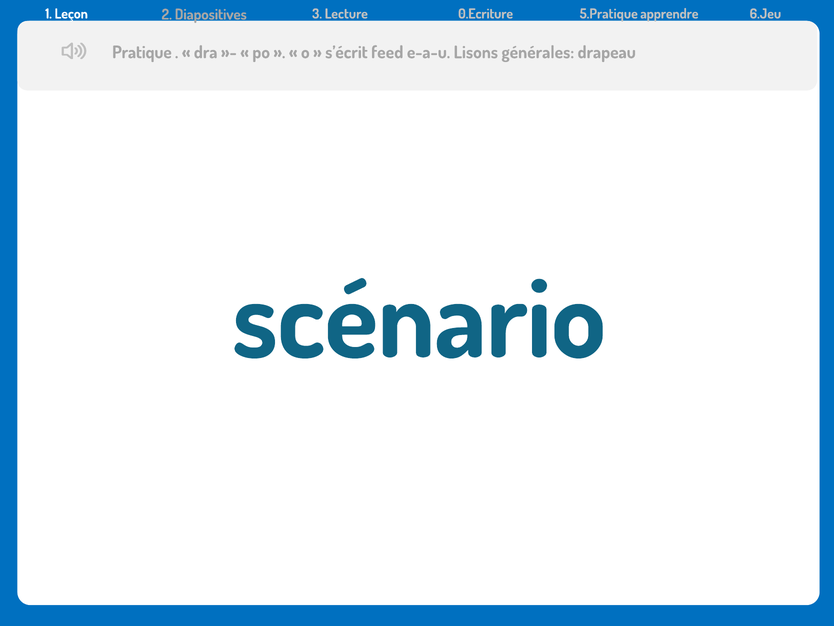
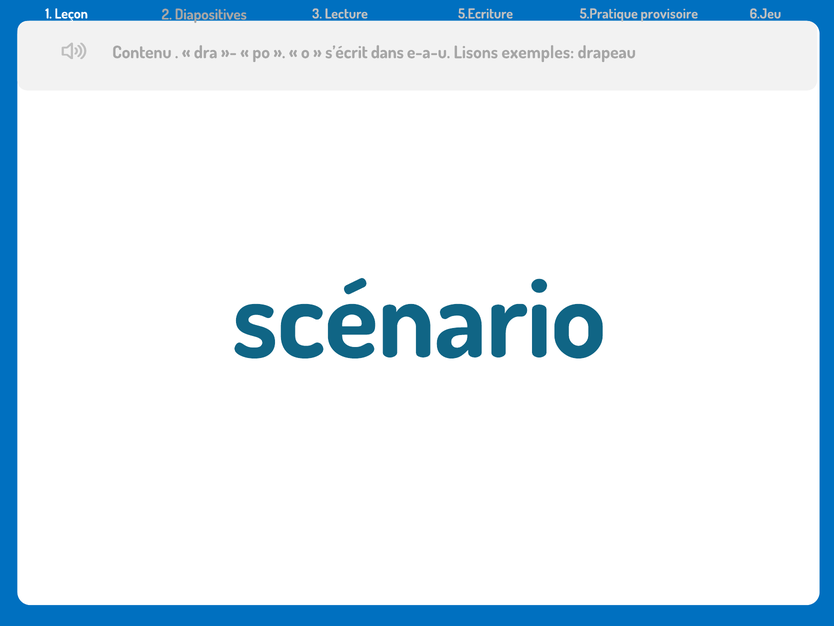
0.Ecriture: 0.Ecriture -> 5.Ecriture (486, 14)
apprendre: apprendre -> provisoire (669, 14)
Pratique: Pratique -> Contenu (142, 52)
feed: feed -> dans (387, 52)
générales: générales -> exemples (538, 52)
